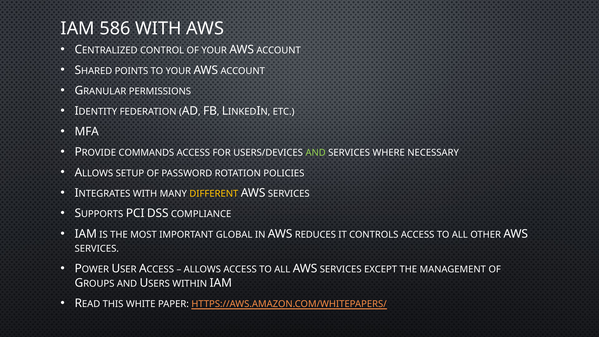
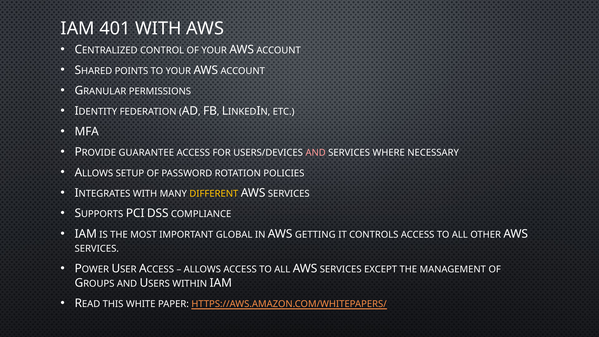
586: 586 -> 401 (115, 28)
COMMANDS: COMMANDS -> GUARANTEE (146, 153)
AND colour: light green -> pink (316, 153)
REDUCES: REDUCES -> GETTING (315, 235)
